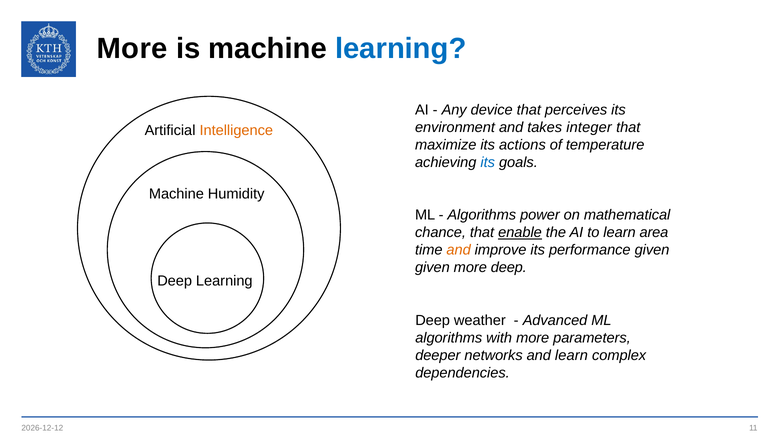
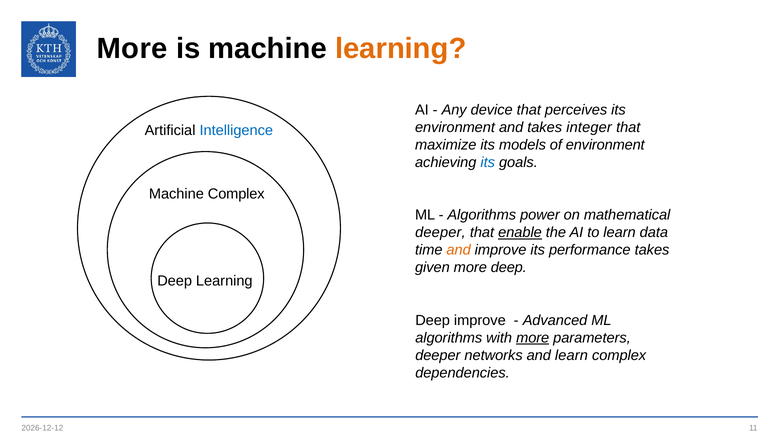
learning colour: blue -> orange (401, 49)
Intelligence colour: orange -> blue (236, 130)
actions: actions -> models (522, 145)
of temperature: temperature -> environment (605, 145)
Machine Humidity: Humidity -> Complex (236, 194)
chance: chance -> deeper (440, 233)
area: area -> data (654, 233)
performance given: given -> takes (652, 250)
Deep weather: weather -> improve (480, 320)
more underline: none -> present (533, 338)
